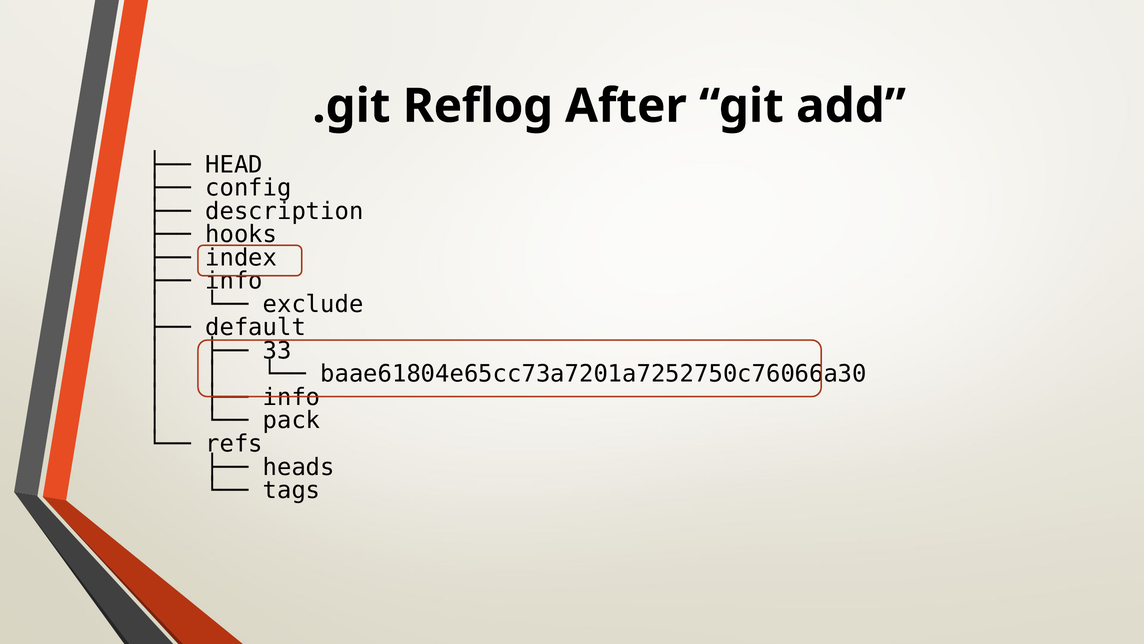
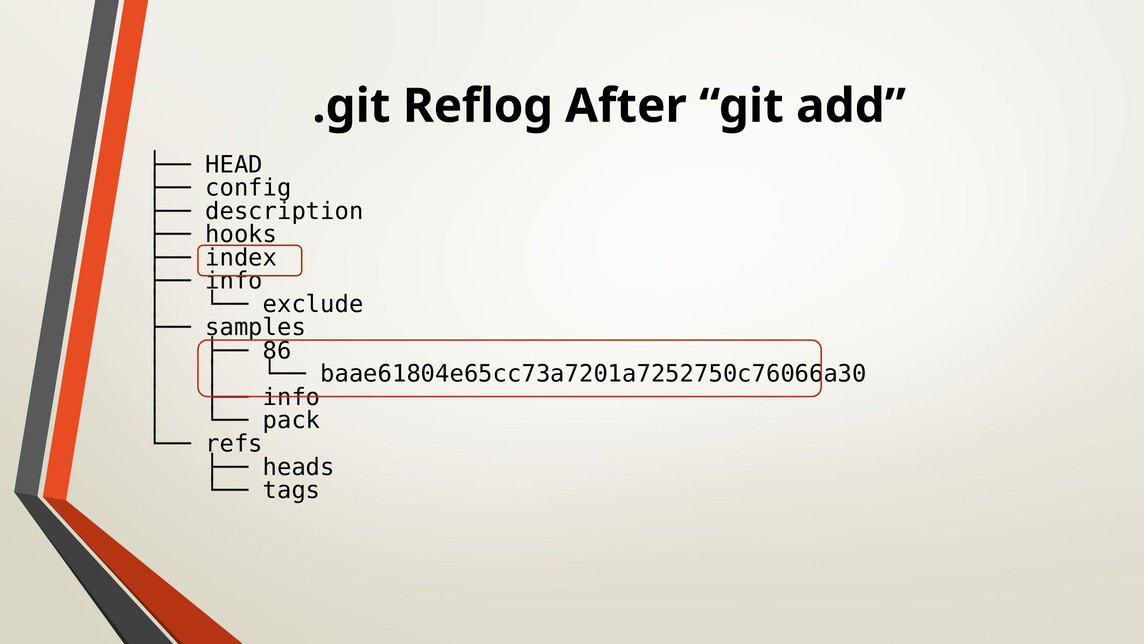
default: default -> samples (256, 327)
33: 33 -> 86 (277, 351)
